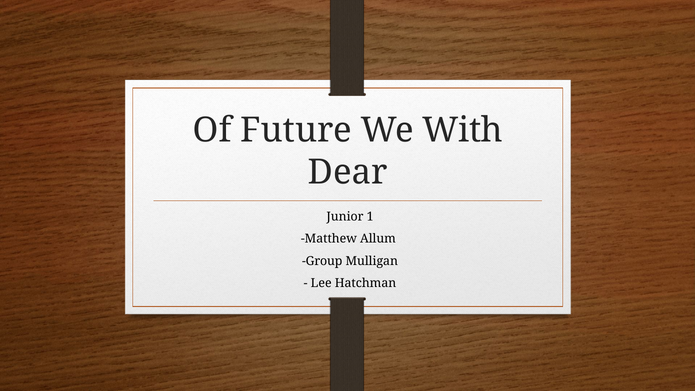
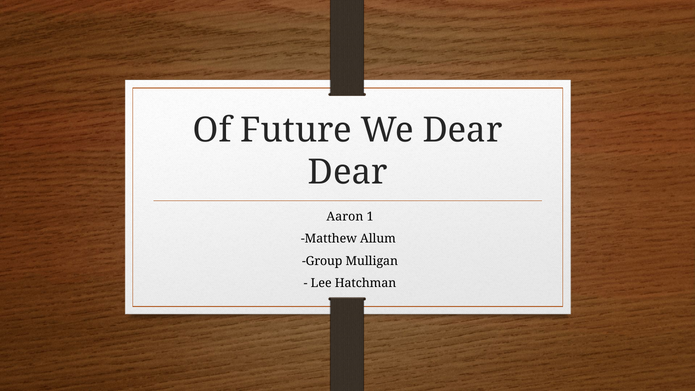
We With: With -> Dear (463, 130)
Junior: Junior -> Aaron (345, 217)
